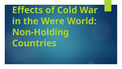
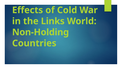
Were: Were -> Links (53, 21)
